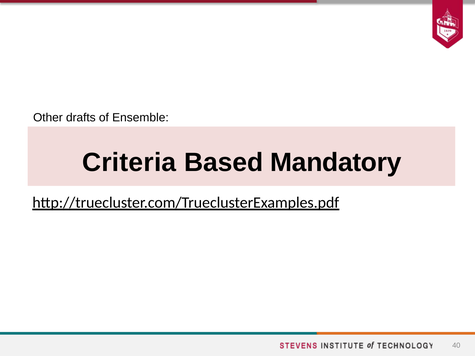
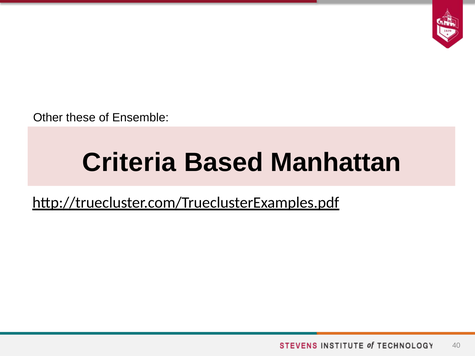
drafts: drafts -> these (81, 118)
Mandatory: Mandatory -> Manhattan (336, 162)
